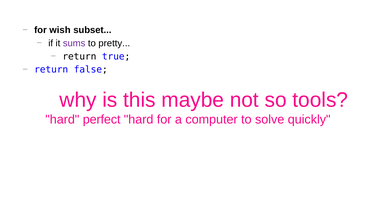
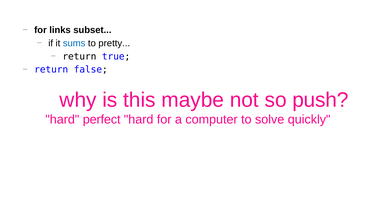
wish: wish -> links (60, 30)
sums colour: purple -> blue (74, 43)
tools: tools -> push (320, 100)
